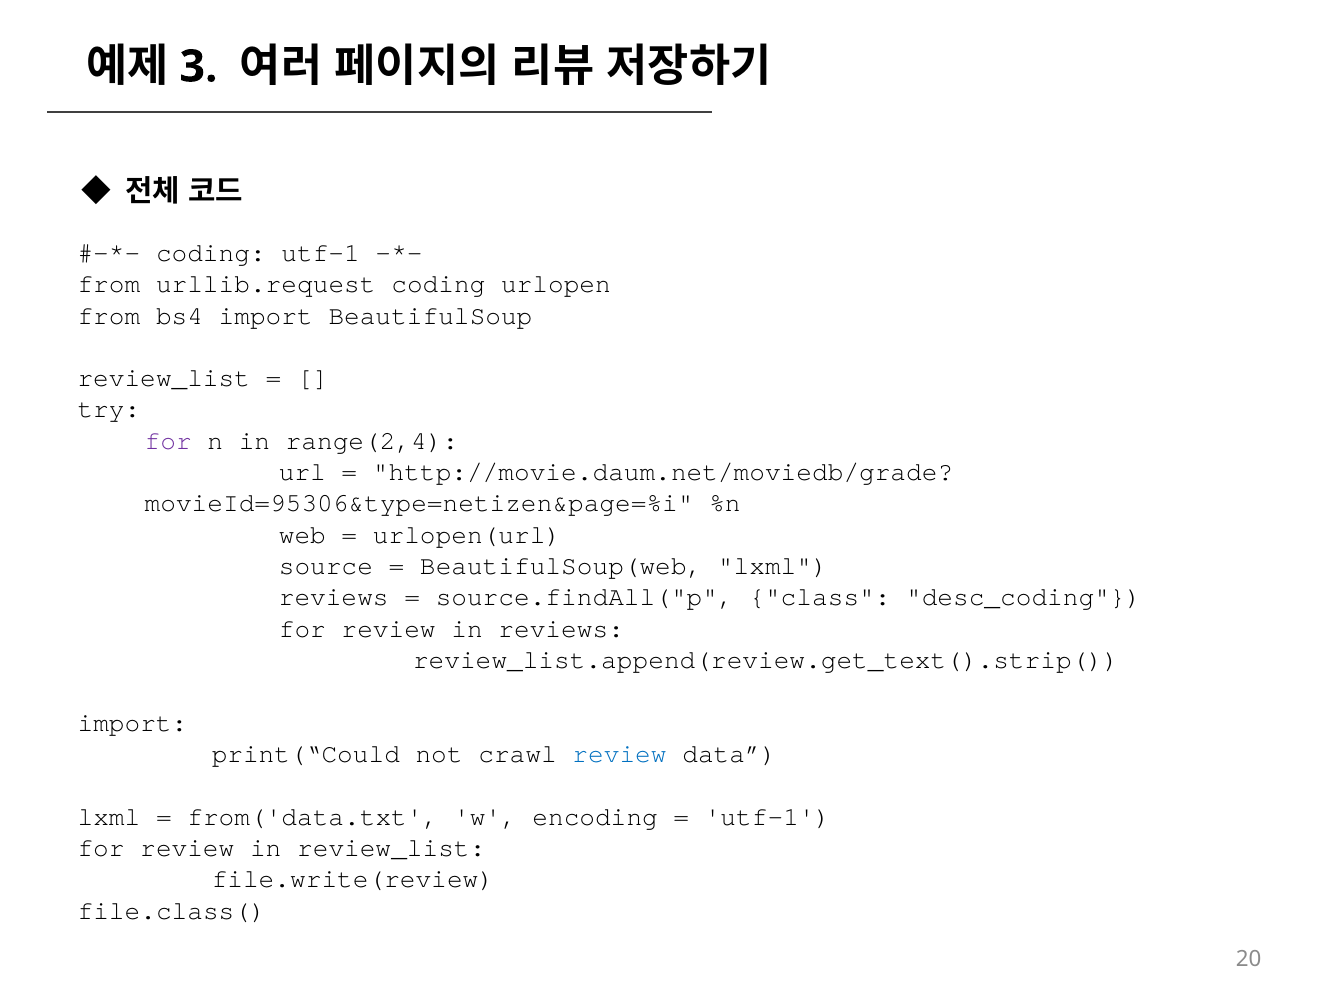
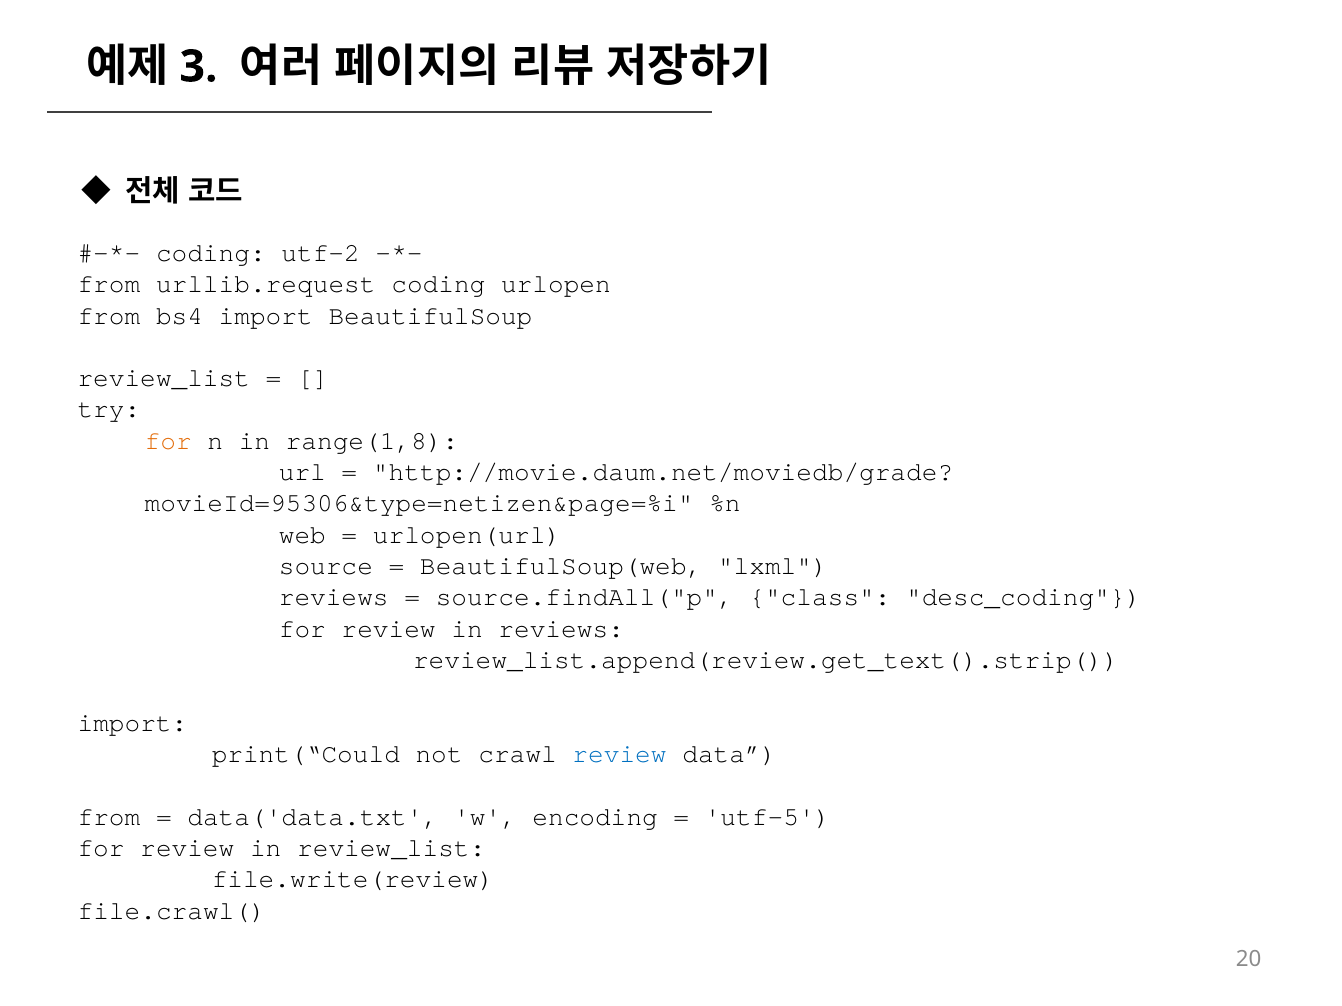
coding utf-1: utf-1 -> utf-2 (321, 253)
for colour: purple -> orange (168, 441)
range(2,4: range(2,4 -> range(1,8 (372, 441)
lxml: lxml -> from (109, 817)
from('data.txt: from('data.txt -> data('data.txt (313, 817)
utf-1: utf-1 -> utf-5 (768, 817)
file.class(: file.class( -> file.crawl( (172, 911)
